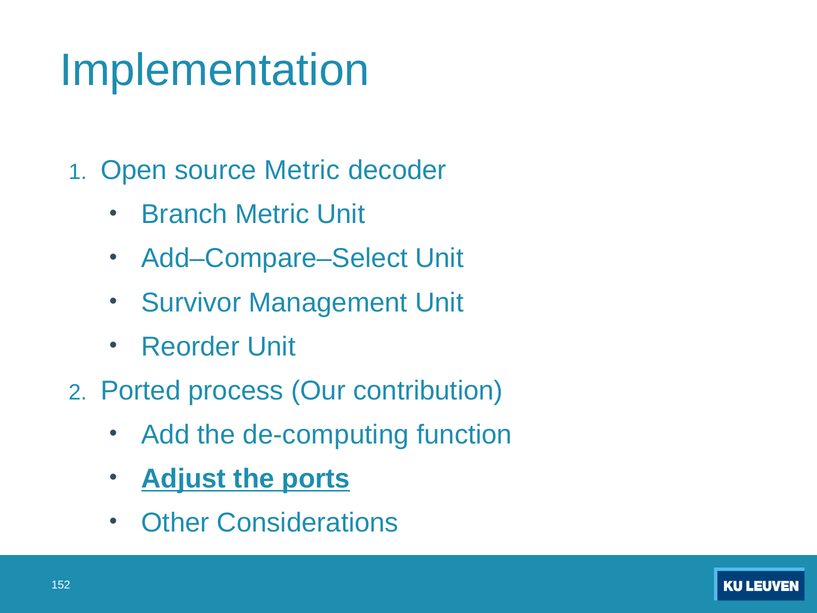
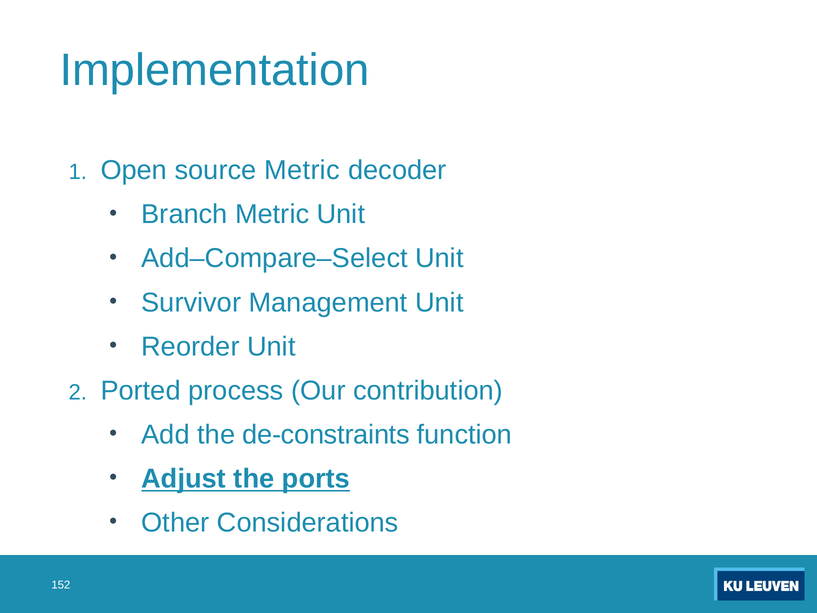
de-computing: de-computing -> de-constraints (326, 435)
